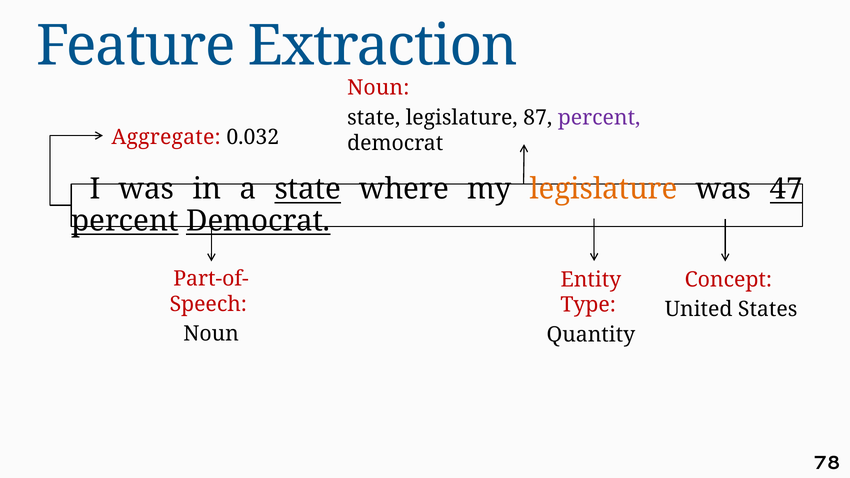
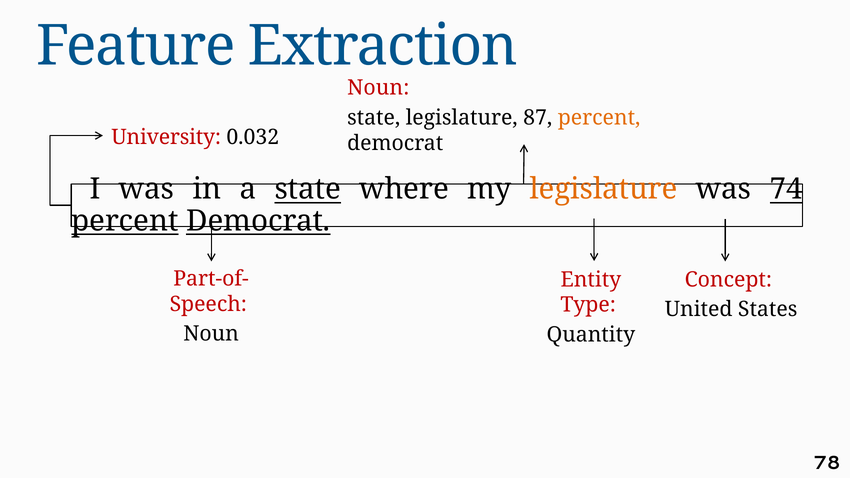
percent colour: purple -> orange (599, 118)
Aggregate: Aggregate -> University (166, 137)
47: 47 -> 74 (786, 189)
